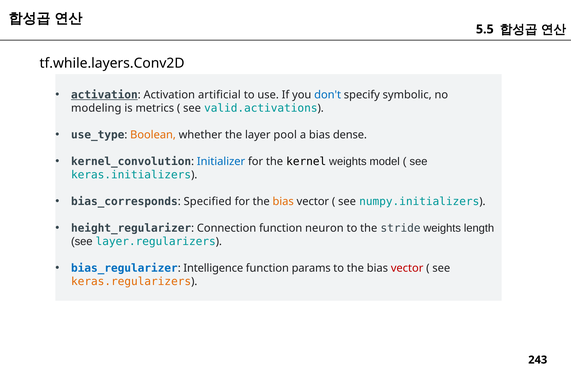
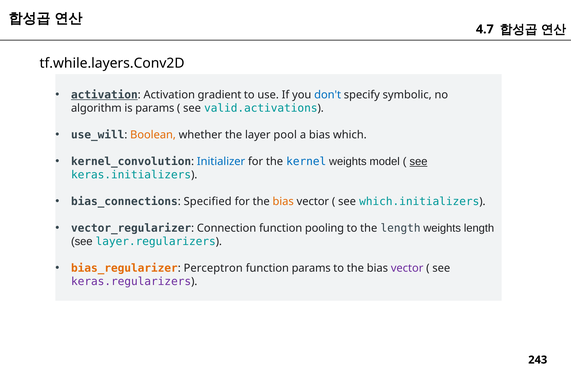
5.5: 5.5 -> 4.7 (485, 29)
artificial: artificial -> gradient (220, 95)
modeling: modeling -> algorithm (96, 108)
is metrics: metrics -> params (155, 108)
use_type: use_type -> use_will (98, 135)
dense: dense -> which (350, 135)
kernel colour: black -> blue (306, 162)
see underline: none -> present (419, 162)
bias_corresponds: bias_corresponds -> bias_connections (124, 202)
numpy.initializers: numpy.initializers -> which.initializers (419, 202)
height_regularizer: height_regularizer -> vector_regularizer (131, 228)
neuron: neuron -> pooling (325, 228)
the stride: stride -> length (401, 228)
bias_regularizer colour: blue -> orange (124, 268)
Intelligence: Intelligence -> Perceptron (213, 268)
vector colour: red -> purple (407, 268)
keras.regularizers colour: orange -> purple (131, 282)
